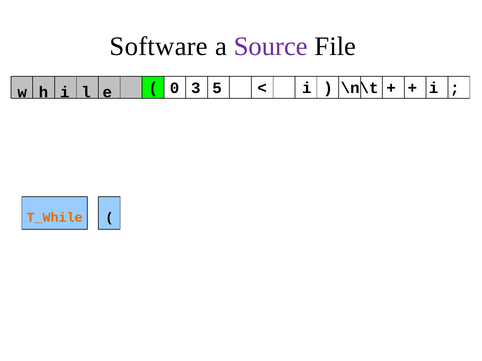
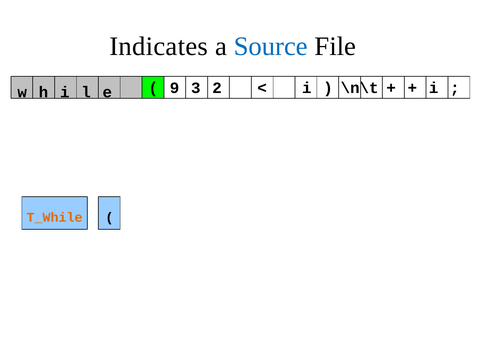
Software: Software -> Indicates (159, 47)
Source colour: purple -> blue (271, 47)
0: 0 -> 9 (175, 88)
5: 5 -> 2 (217, 88)
